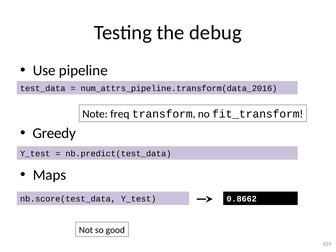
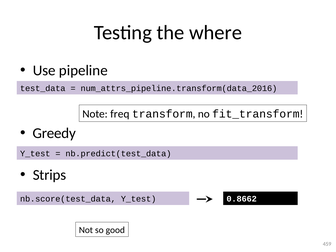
debug: debug -> where (216, 33)
Maps: Maps -> Strips (50, 175)
